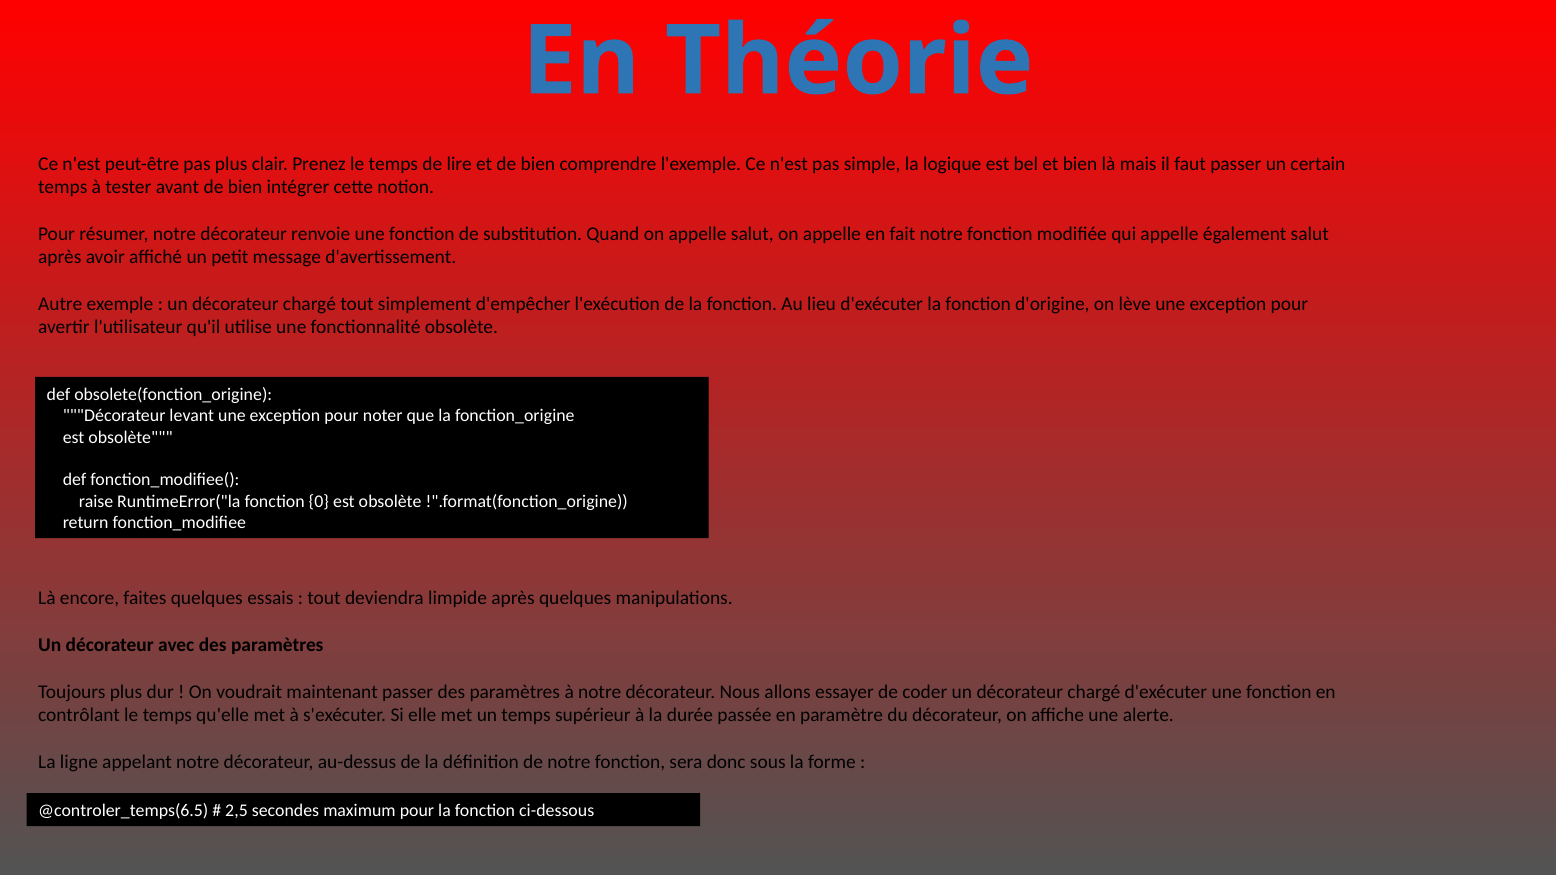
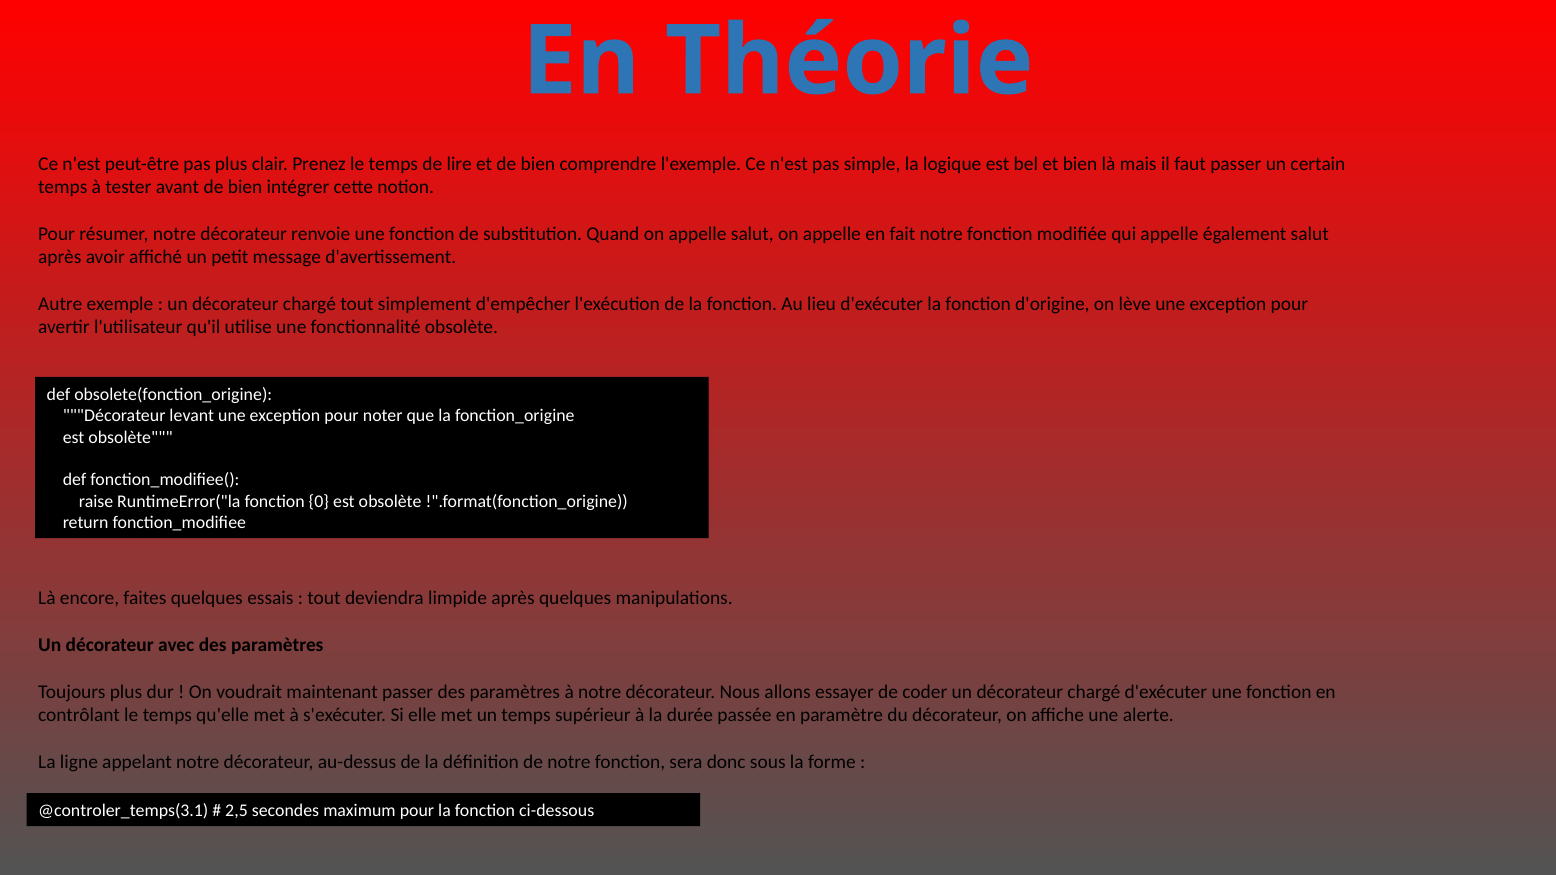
@controler_temps(6.5: @controler_temps(6.5 -> @controler_temps(3.1 (123, 811)
